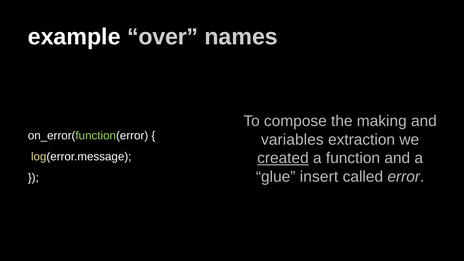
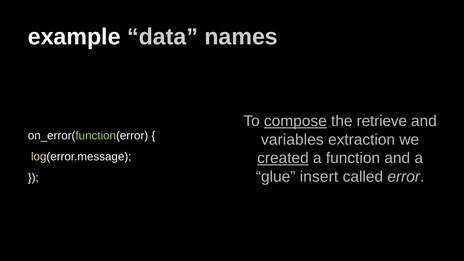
over: over -> data (163, 37)
compose underline: none -> present (295, 121)
making: making -> retrieve (382, 121)
